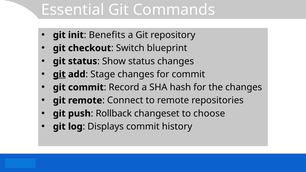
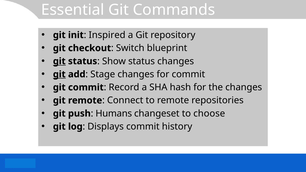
Benefits: Benefits -> Inspired (107, 35)
git underline: none -> present (59, 61)
Rollback: Rollback -> Humans (114, 114)
